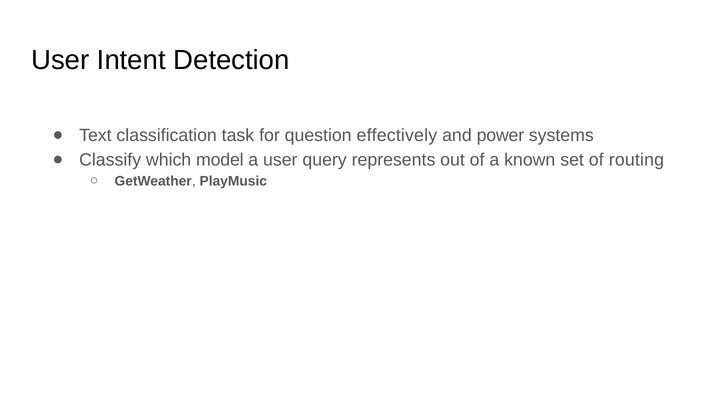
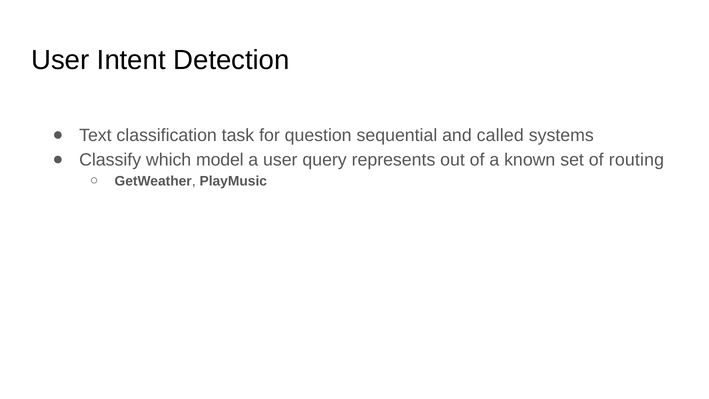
effectively: effectively -> sequential (397, 136)
power: power -> called (500, 136)
